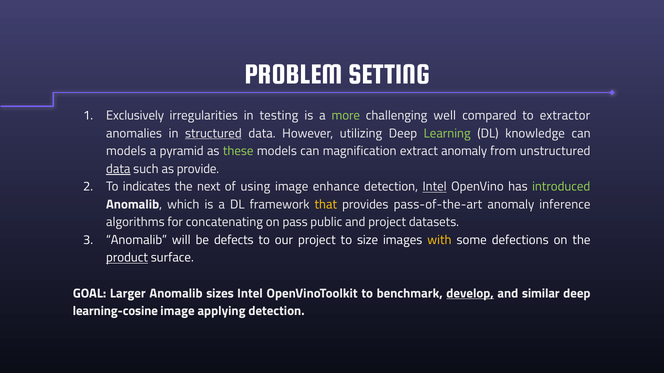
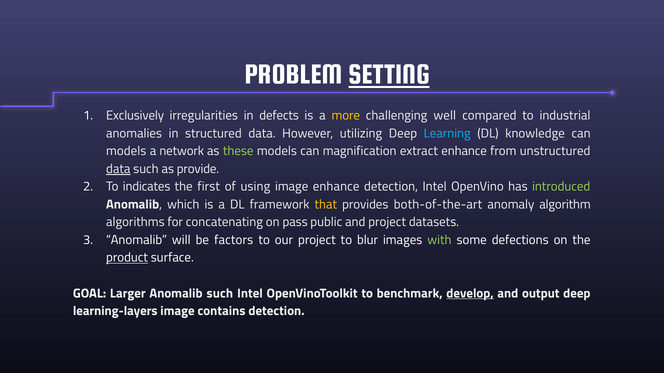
SETTING underline: none -> present (389, 74)
testing: testing -> defects (279, 116)
more colour: light green -> yellow (346, 116)
extractor: extractor -> industrial (565, 116)
structured underline: present -> none (213, 133)
Learning colour: light green -> light blue (447, 133)
pyramid: pyramid -> network (182, 151)
extract anomaly: anomaly -> enhance (464, 151)
next: next -> first (209, 187)
Intel underline: present -> none (435, 187)
pass-of-the-art: pass-of-the-art -> both-of-the-art (438, 205)
inference: inference -> algorithm (565, 205)
defects: defects -> factors (234, 240)
size: size -> blur (368, 240)
with colour: yellow -> light green (439, 240)
Anomalib sizes: sizes -> such (220, 294)
similar: similar -> output (541, 294)
learning-cosine: learning-cosine -> learning-layers (115, 312)
applying: applying -> contains (222, 312)
